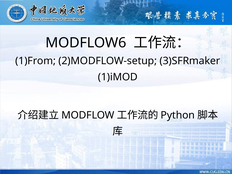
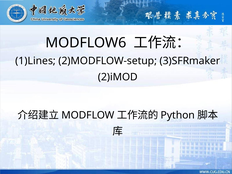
1)From: 1)From -> 1)Lines (36, 61)
1)iMOD: 1)iMOD -> 2)iMOD (118, 77)
